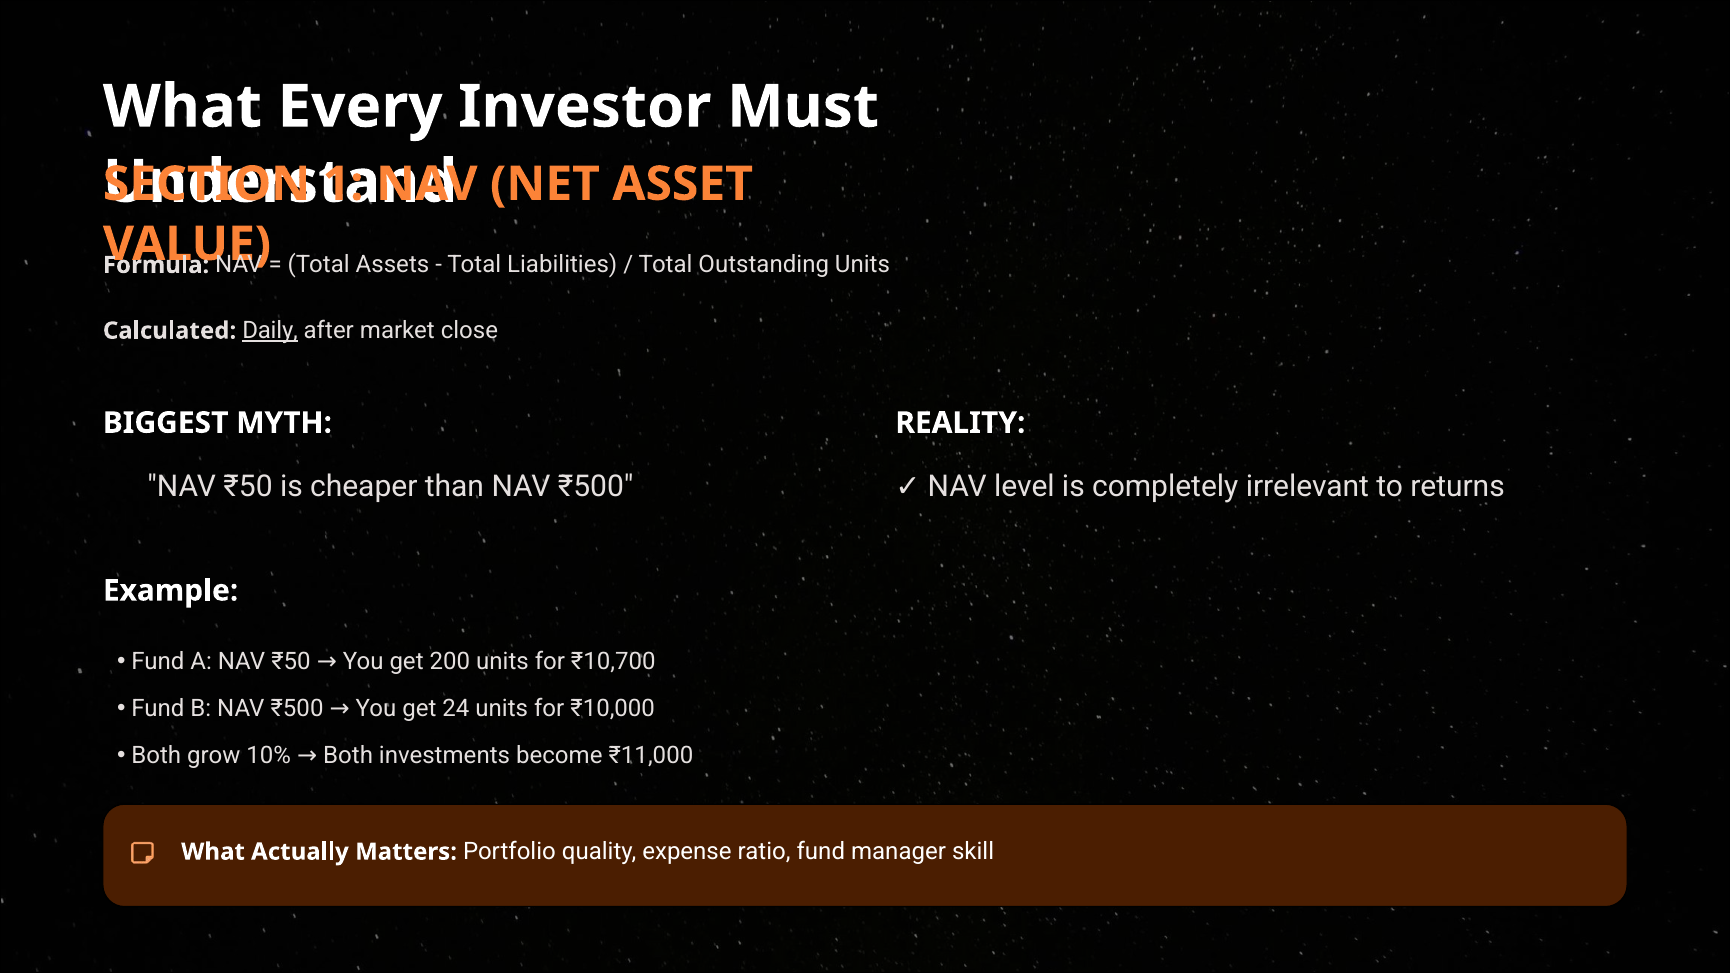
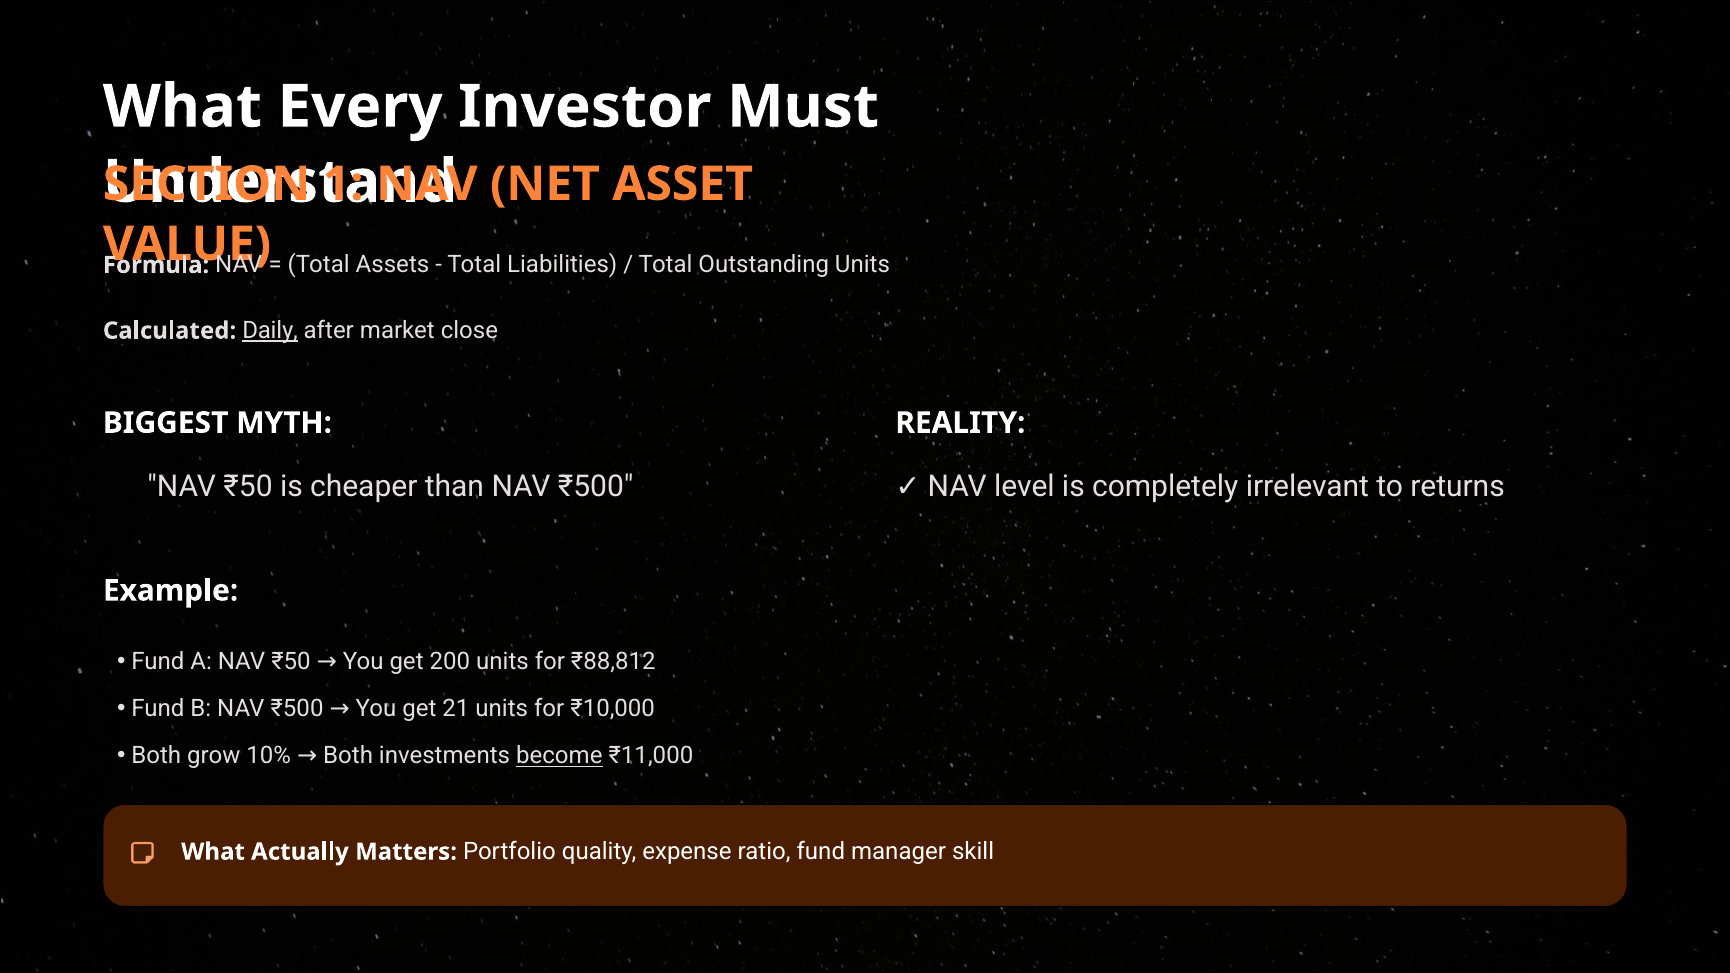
₹10,700: ₹10,700 -> ₹88,812 (613, 662)
24: 24 -> 21 (456, 709)
become underline: none -> present (559, 756)
